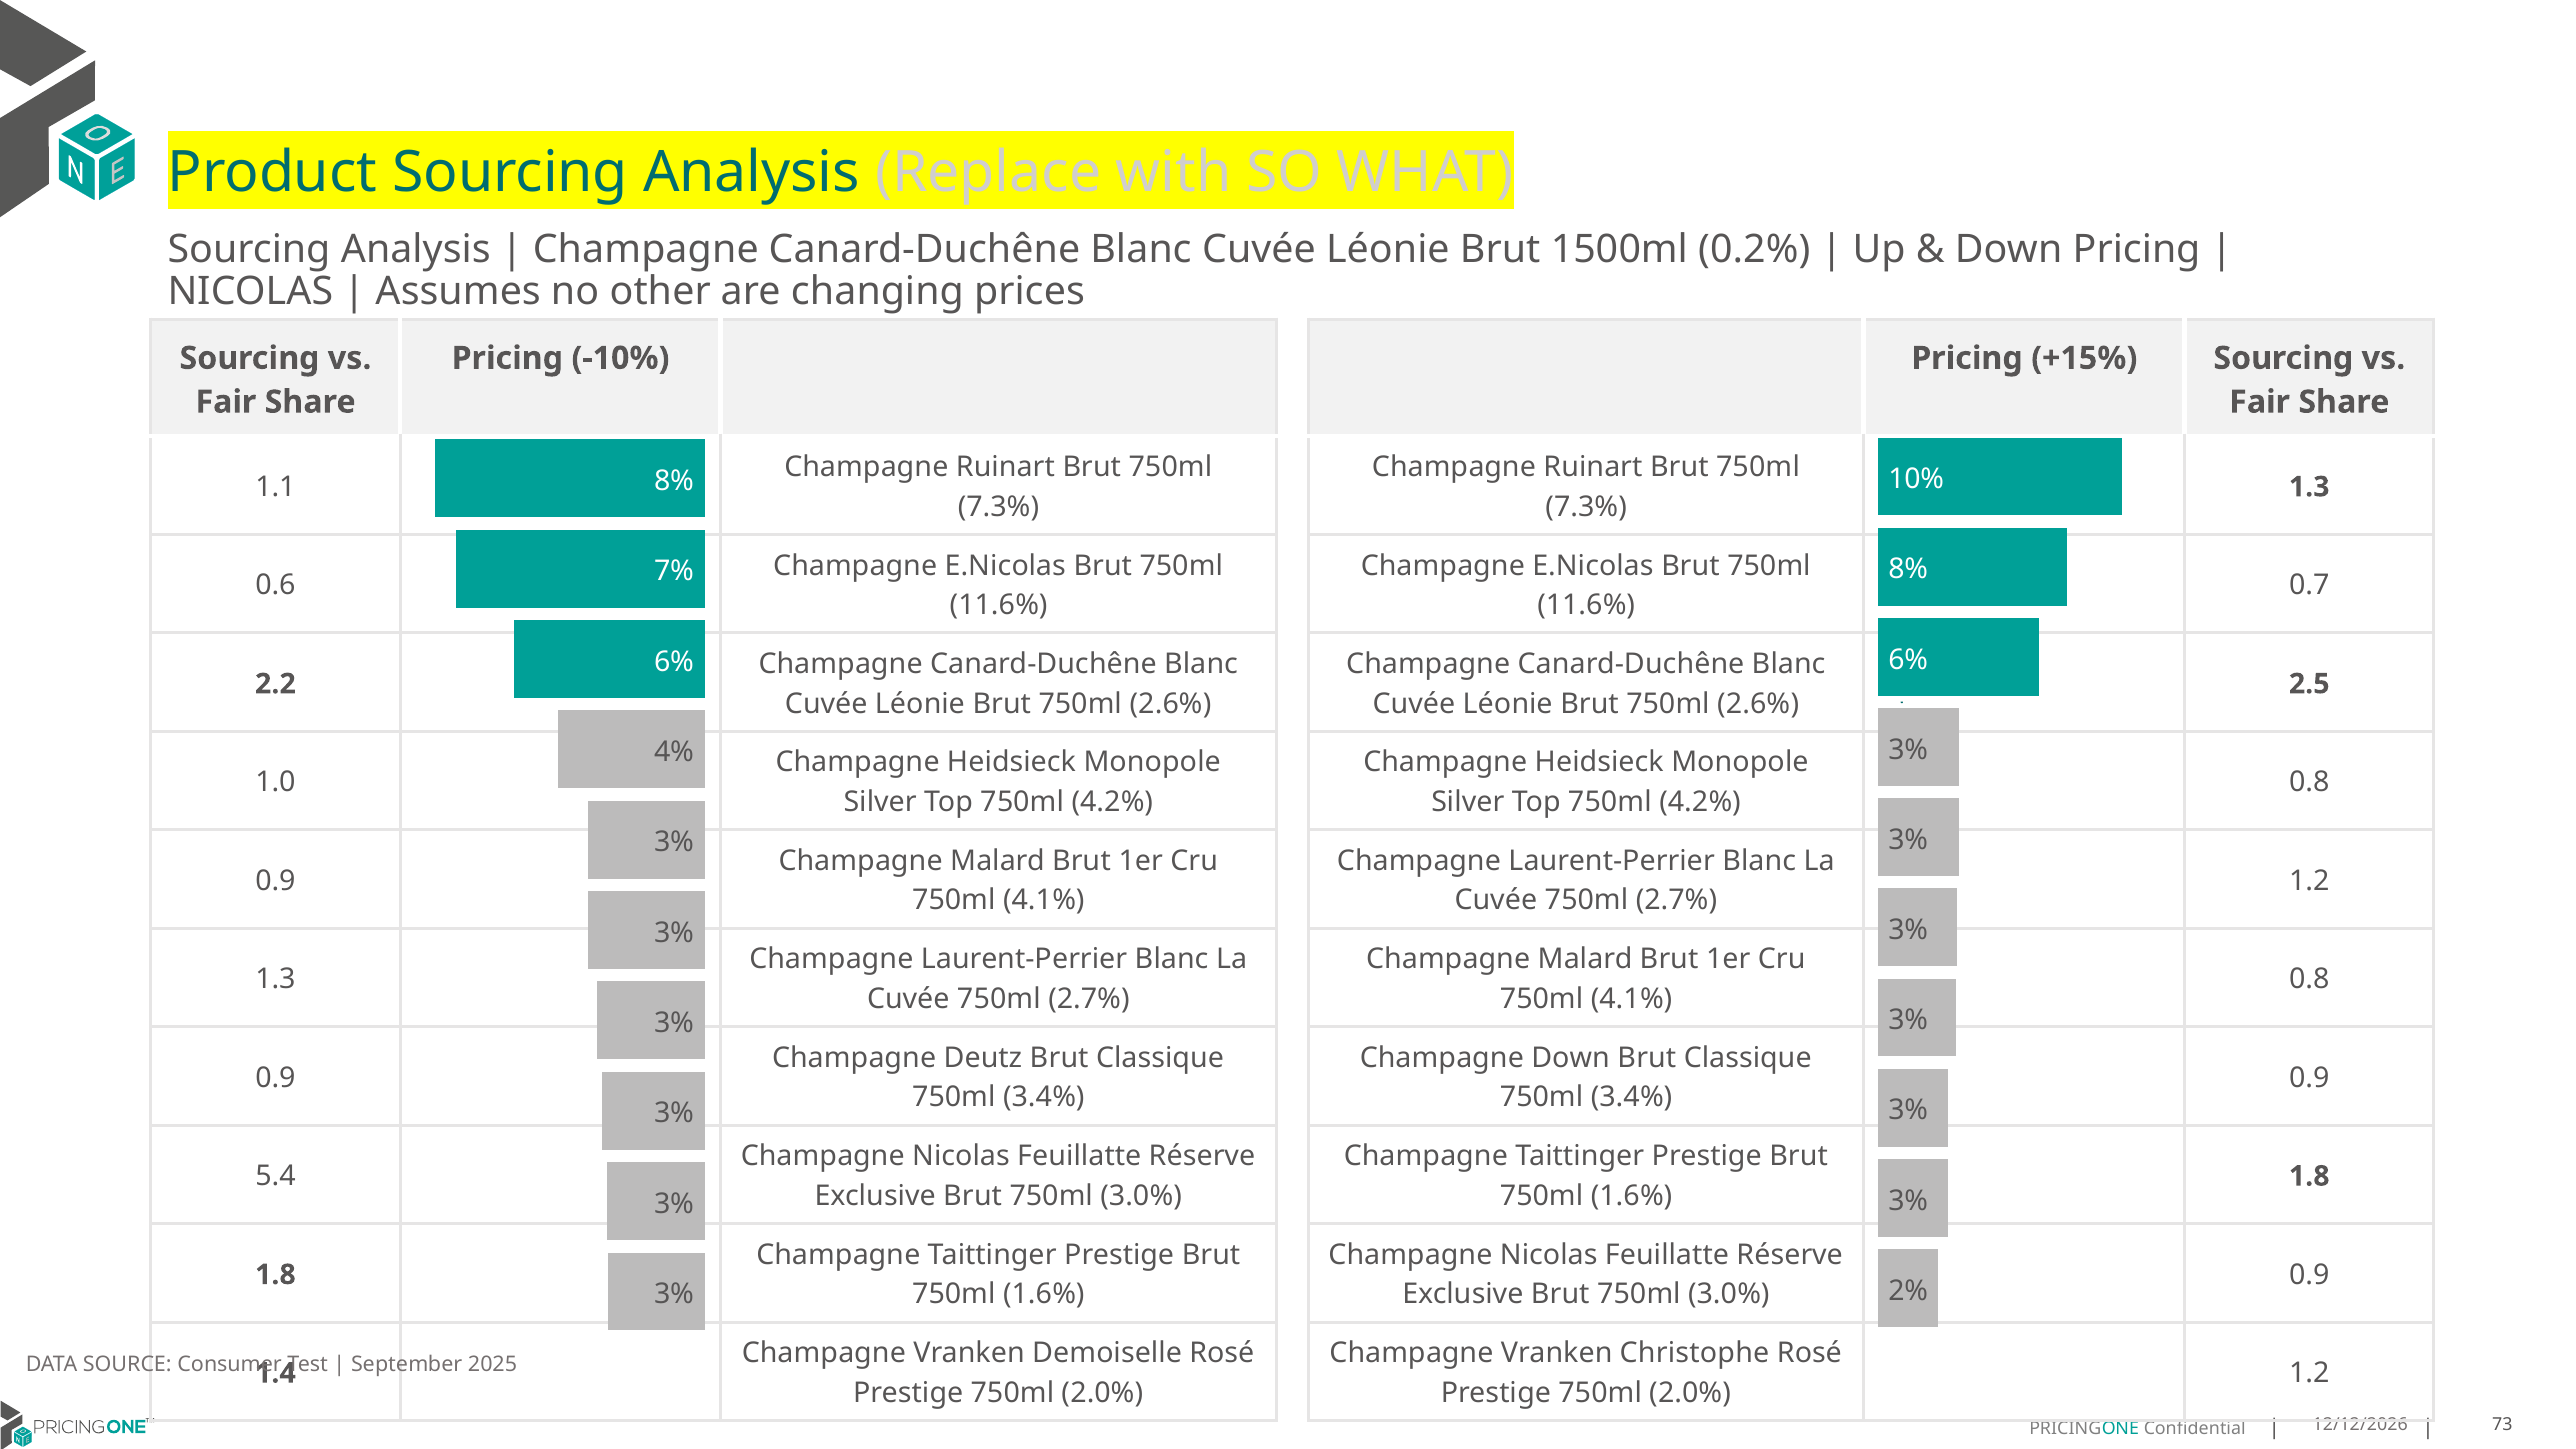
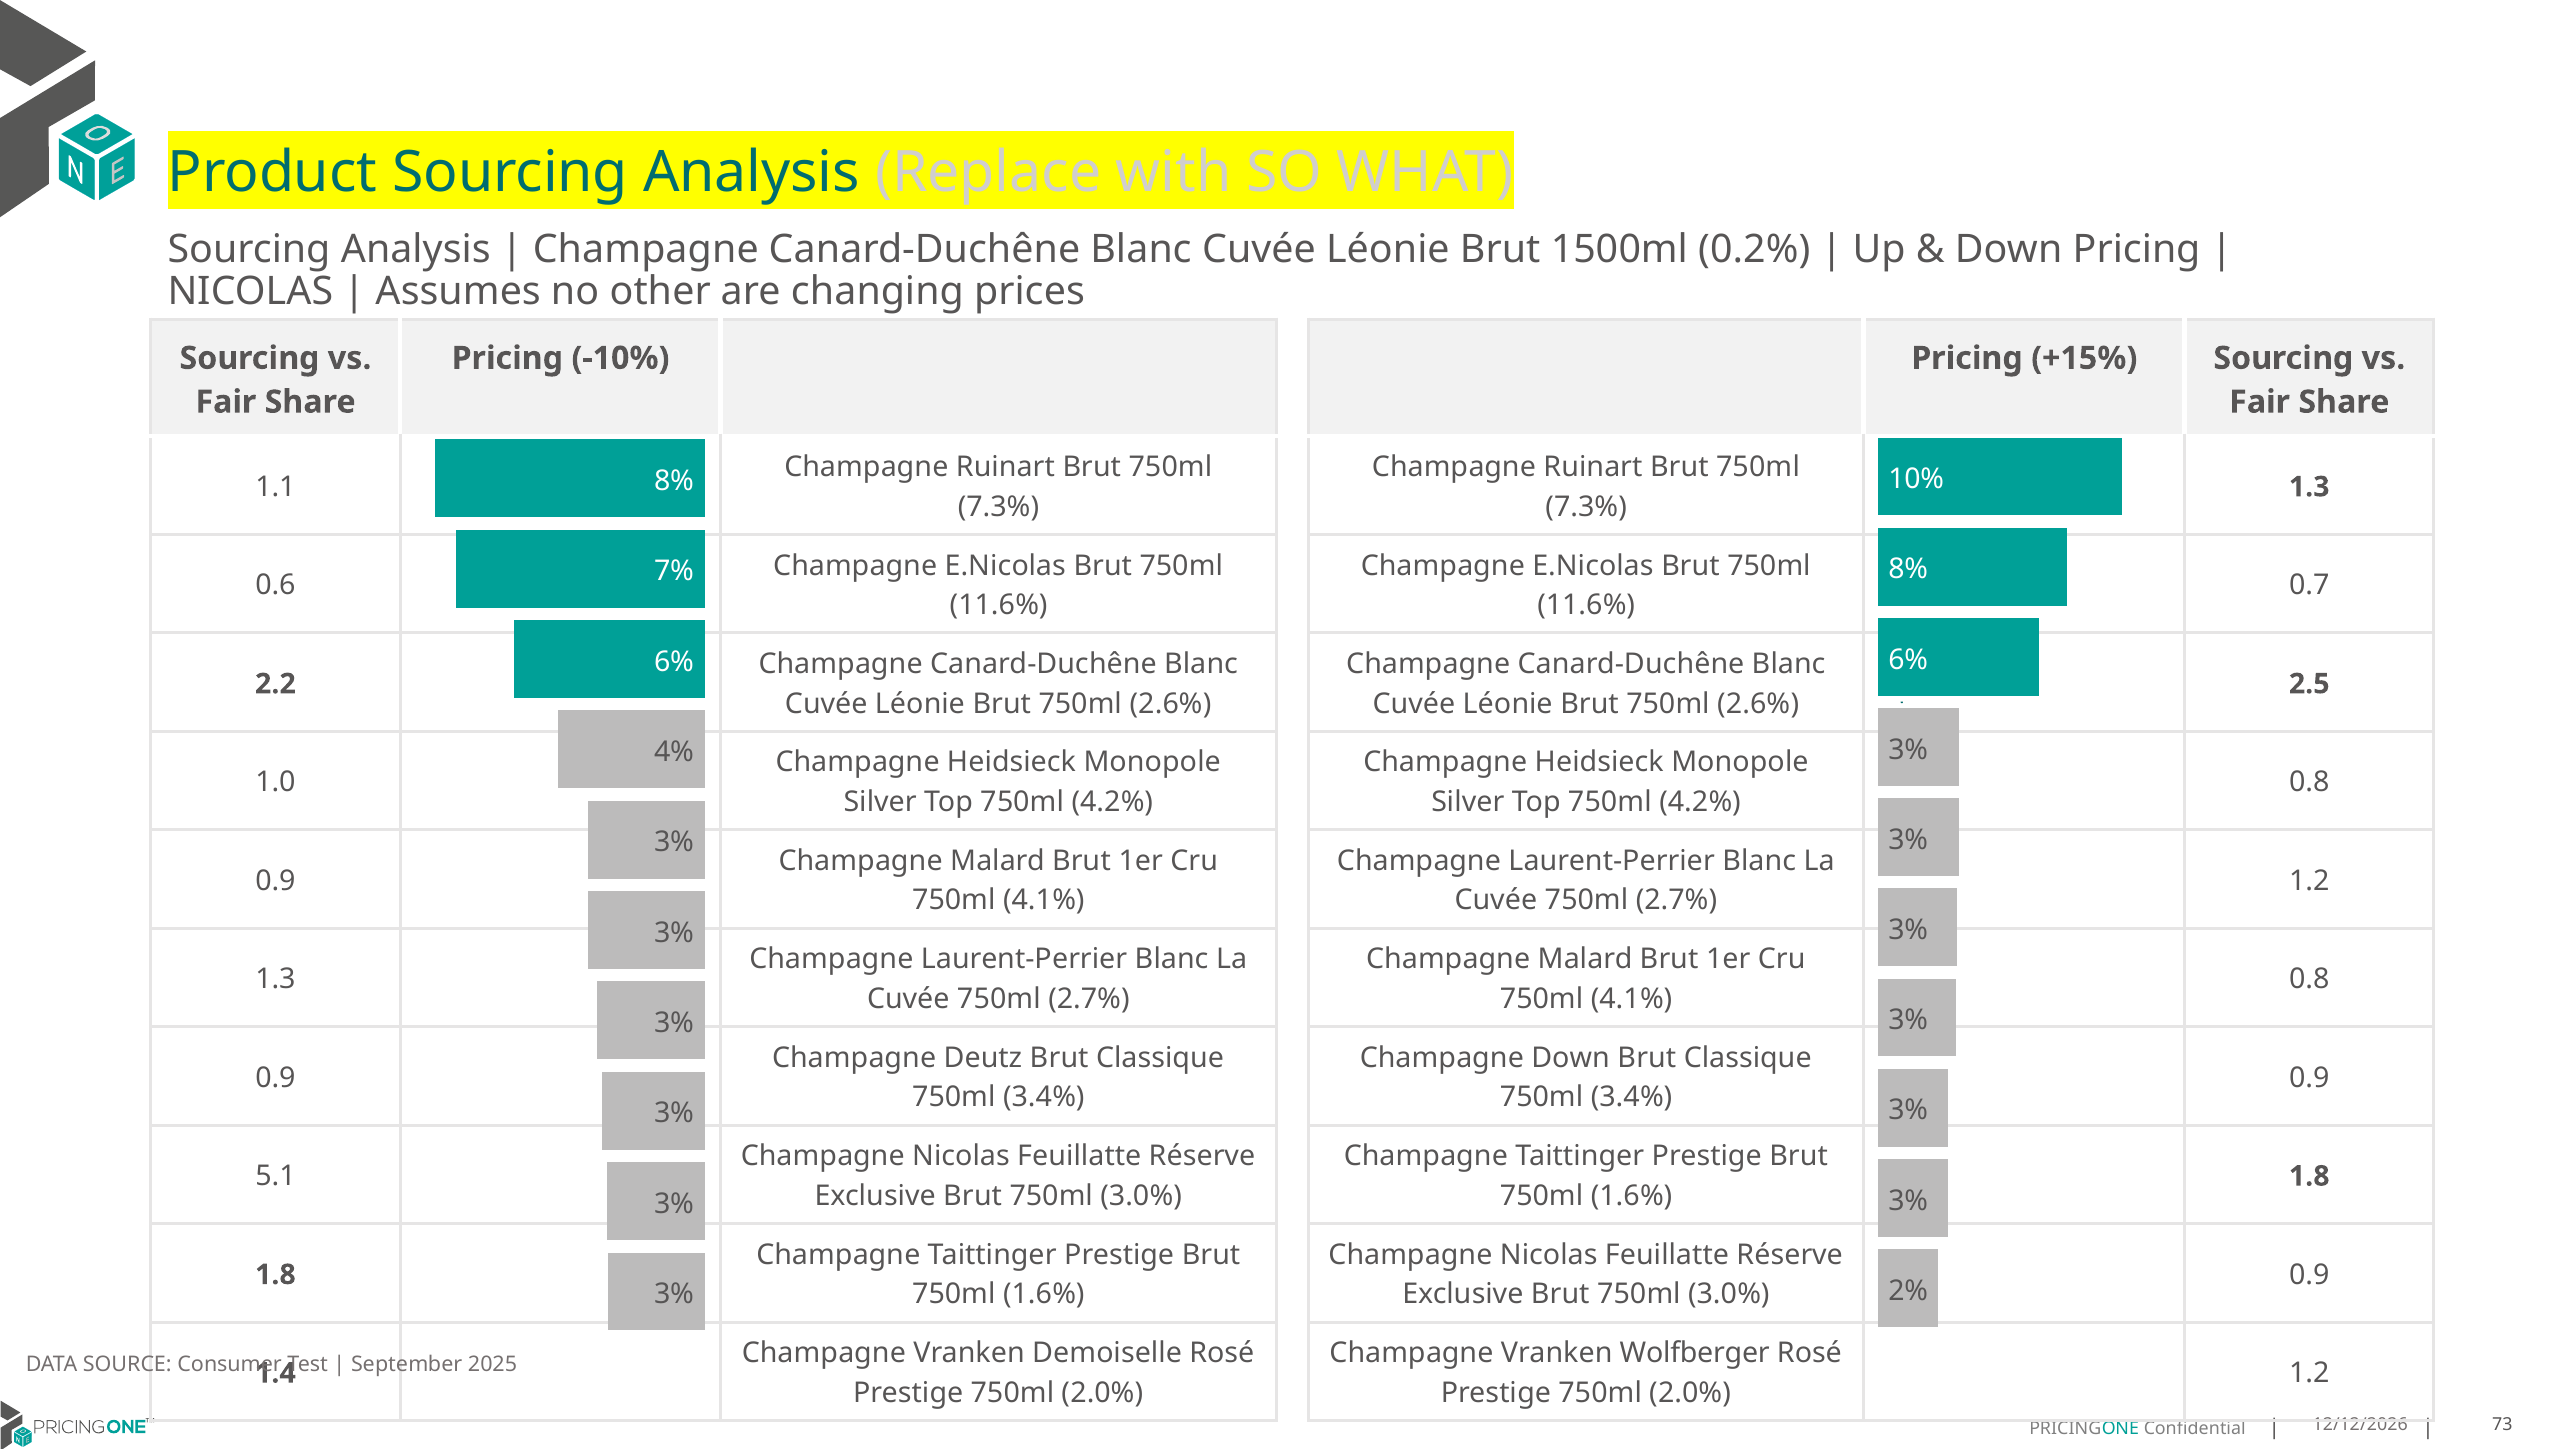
5.4: 5.4 -> 5.1 (275, 1176)
Christophe: Christophe -> Wolfberger (1695, 1353)
